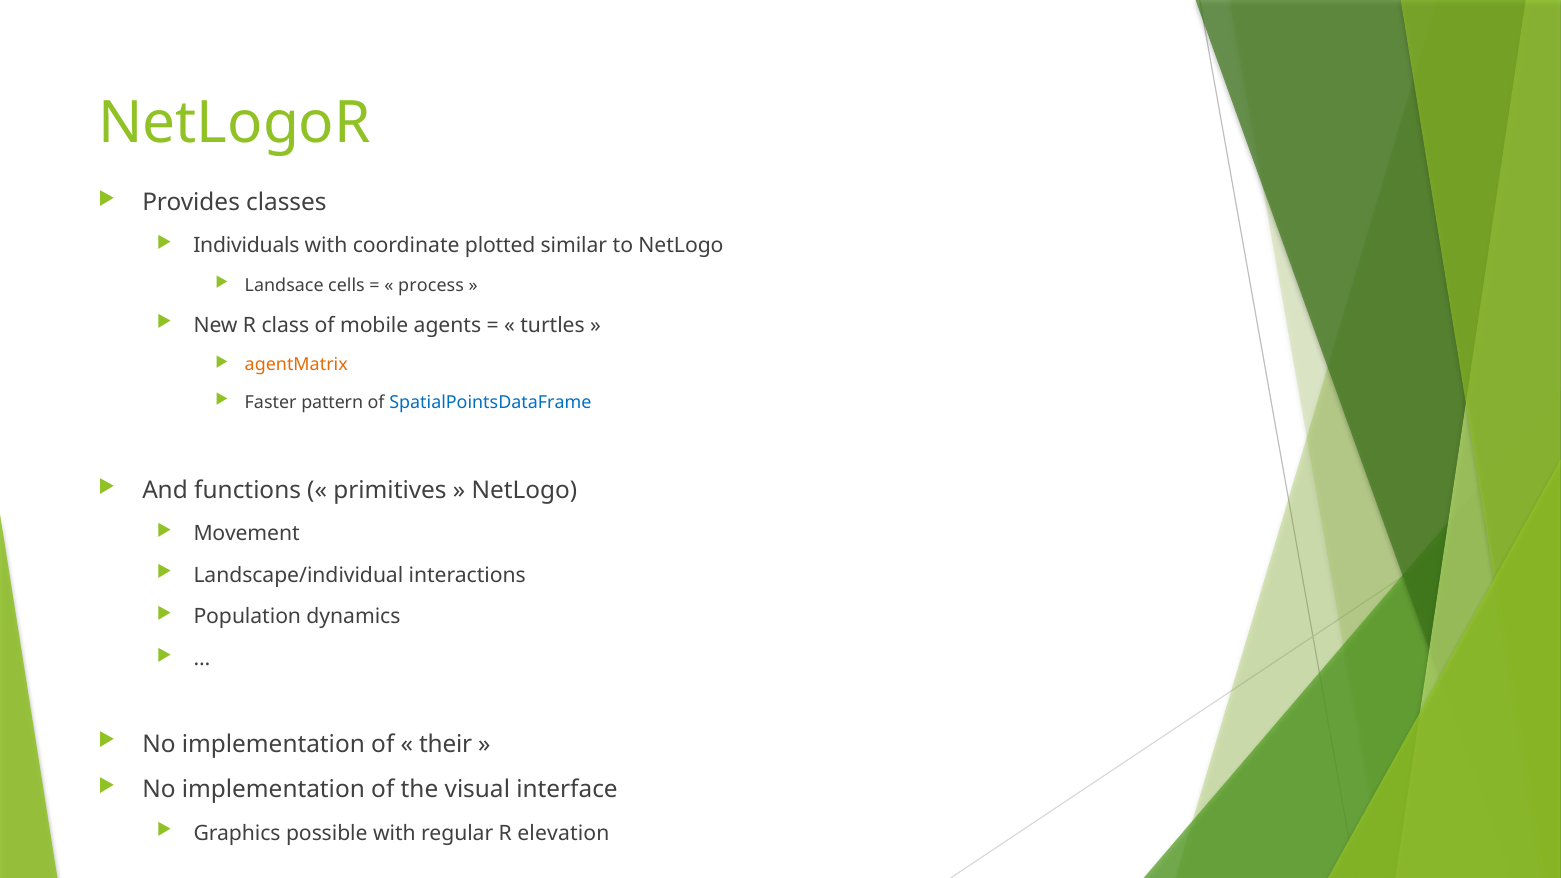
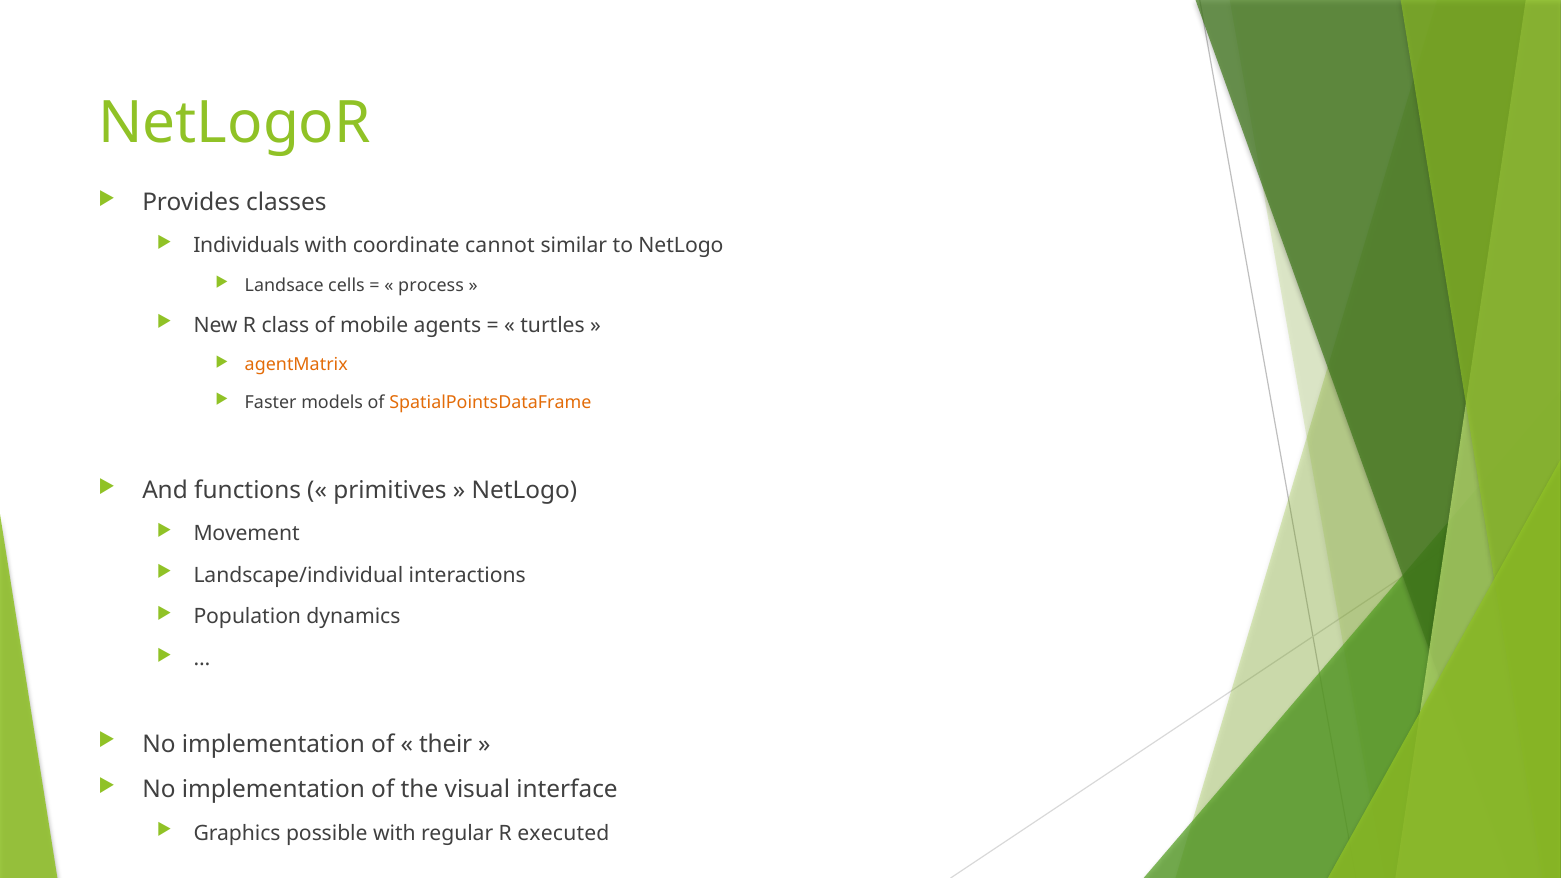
plotted: plotted -> cannot (500, 246)
pattern: pattern -> models (332, 403)
SpatialPointsDataFrame colour: blue -> orange (490, 403)
elevation: elevation -> executed (563, 833)
